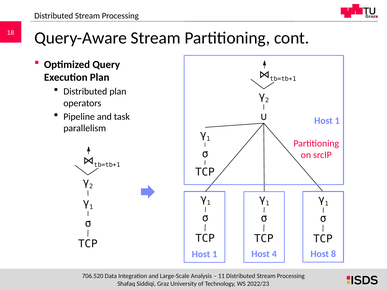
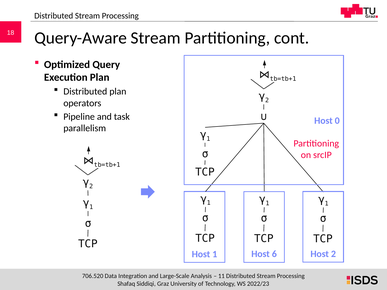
1: 1 -> 0 (337, 121)
4: 4 -> 6 (274, 254)
Host 8: 8 -> 2 (333, 254)
